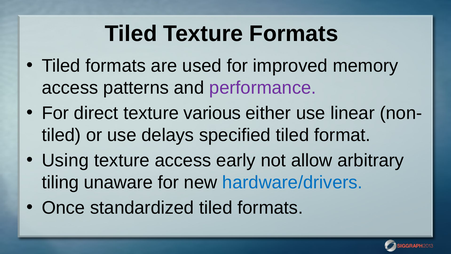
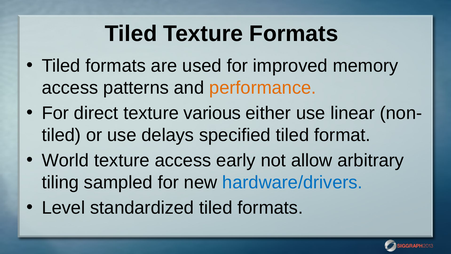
performance colour: purple -> orange (263, 88)
Using: Using -> World (65, 160)
unaware: unaware -> sampled (118, 182)
Once: Once -> Level (63, 208)
